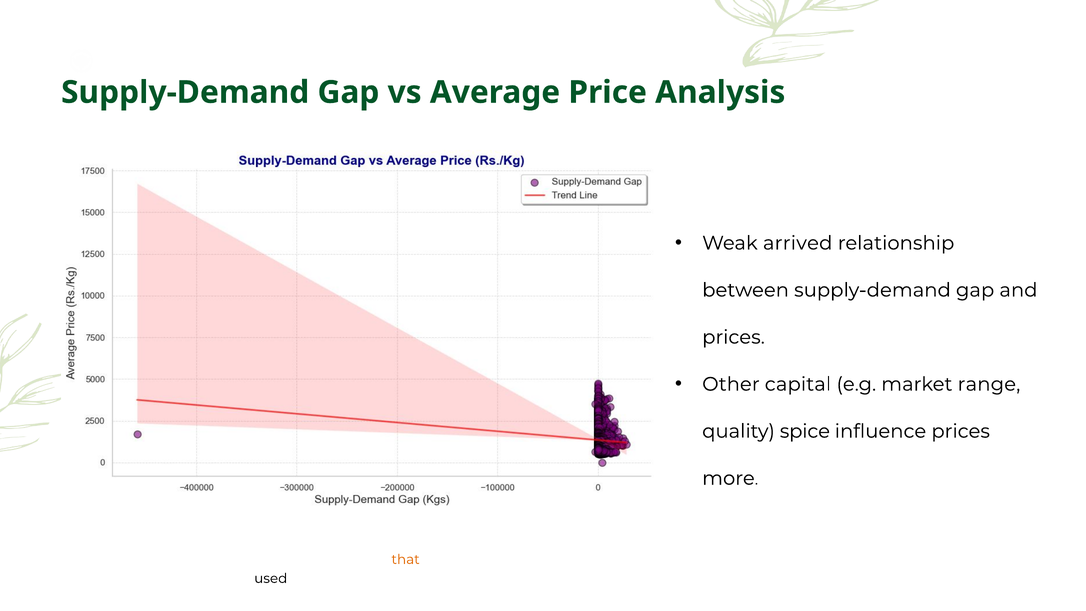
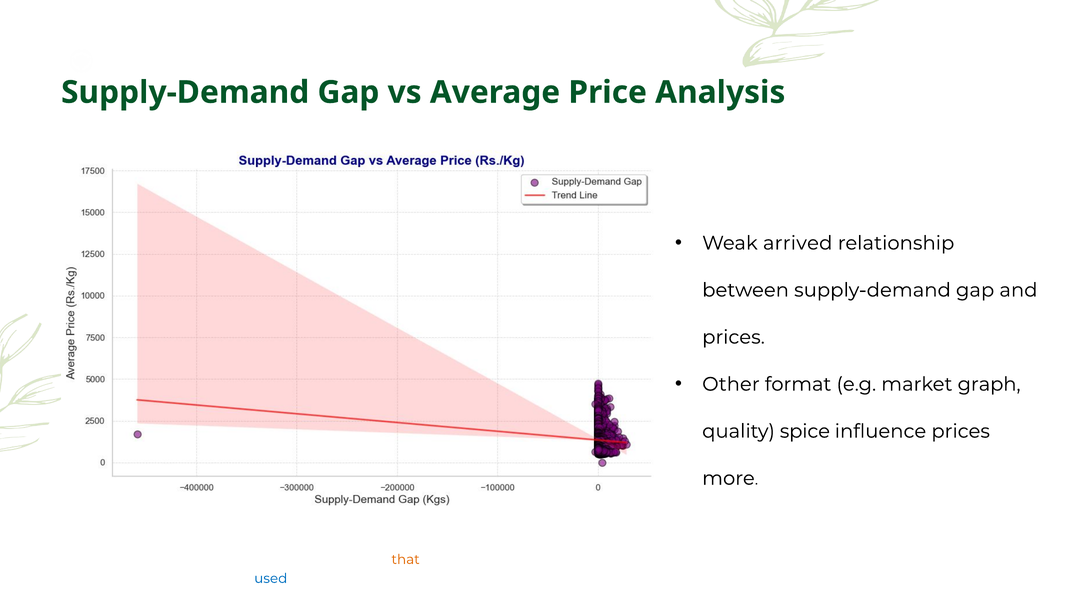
capital: capital -> format (798, 384)
range: range -> graph (989, 384)
used colour: black -> blue (271, 578)
